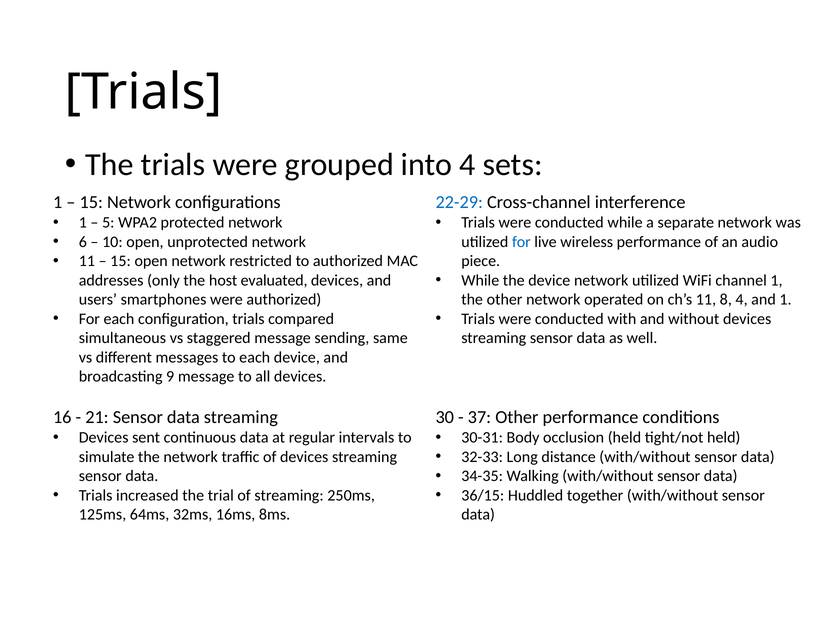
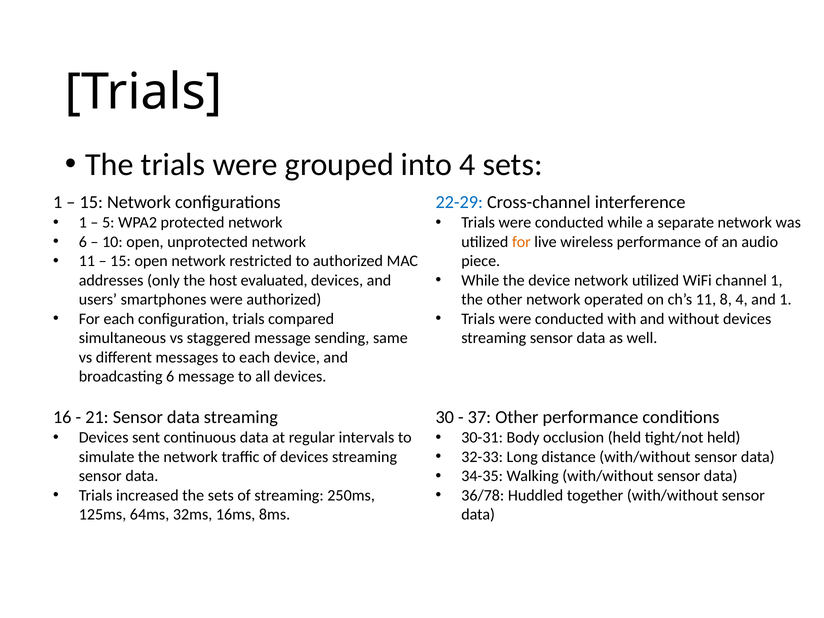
for colour: blue -> orange (521, 242)
broadcasting 9: 9 -> 6 (170, 377)
the trial: trial -> sets (221, 495)
36/15: 36/15 -> 36/78 (483, 495)
